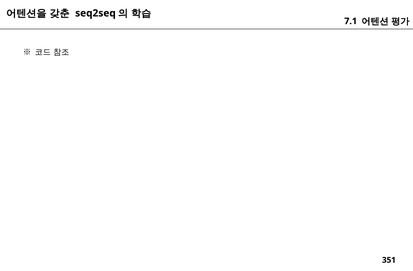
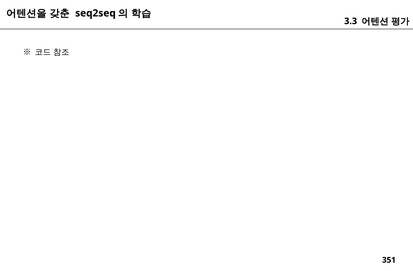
7.1: 7.1 -> 3.3 (351, 21)
